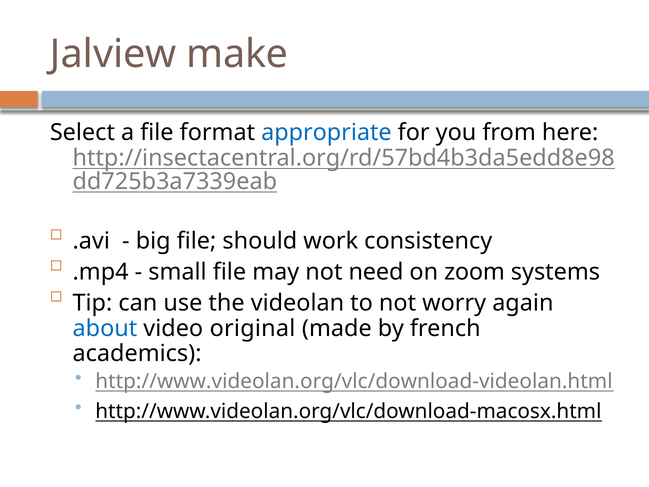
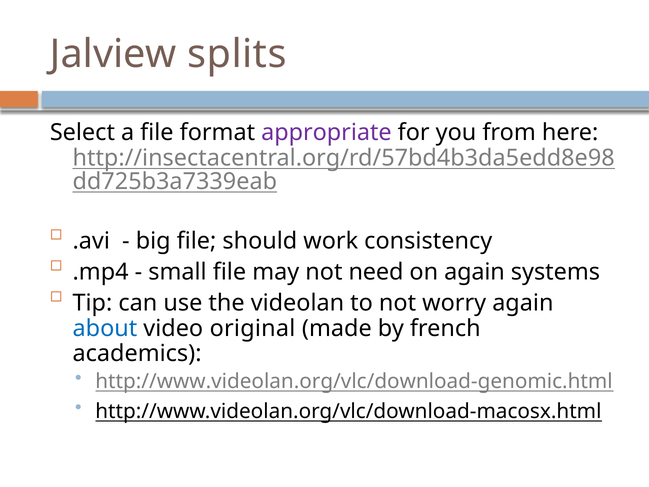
make: make -> splits (237, 54)
appropriate colour: blue -> purple (326, 132)
on zoom: zoom -> again (474, 272)
http://www.videolan.org/vlc/download-videolan.html: http://www.videolan.org/vlc/download-videolan.html -> http://www.videolan.org/vlc/download-genomic.html (354, 381)
